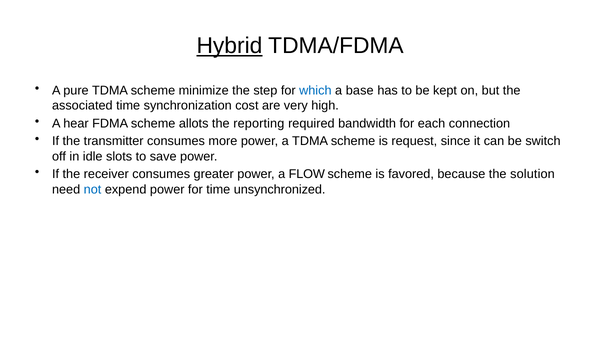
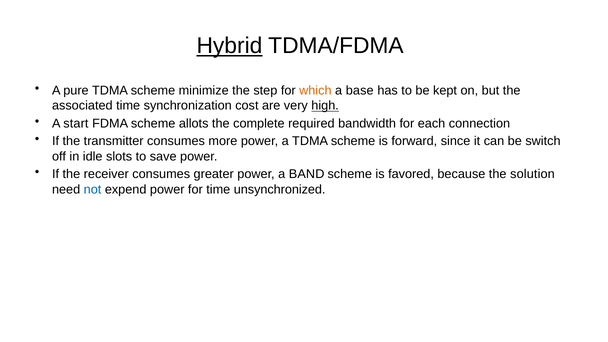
which colour: blue -> orange (315, 91)
high underline: none -> present (325, 106)
hear: hear -> start (76, 124)
reporting: reporting -> complete (259, 124)
request: request -> forward (414, 141)
FLOW: FLOW -> BAND (307, 174)
